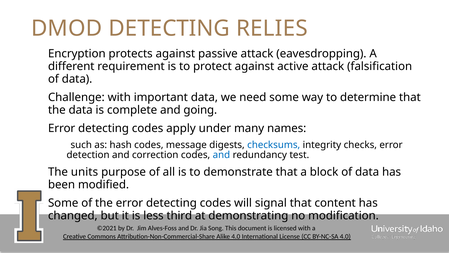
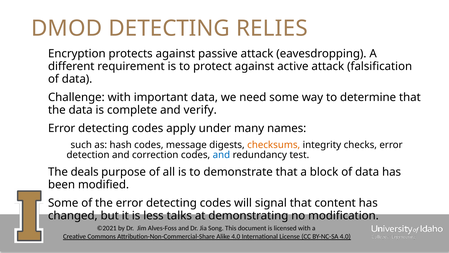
going: going -> verify (200, 110)
checksums colour: blue -> orange (274, 145)
units: units -> deals (85, 172)
third: third -> talks (179, 215)
